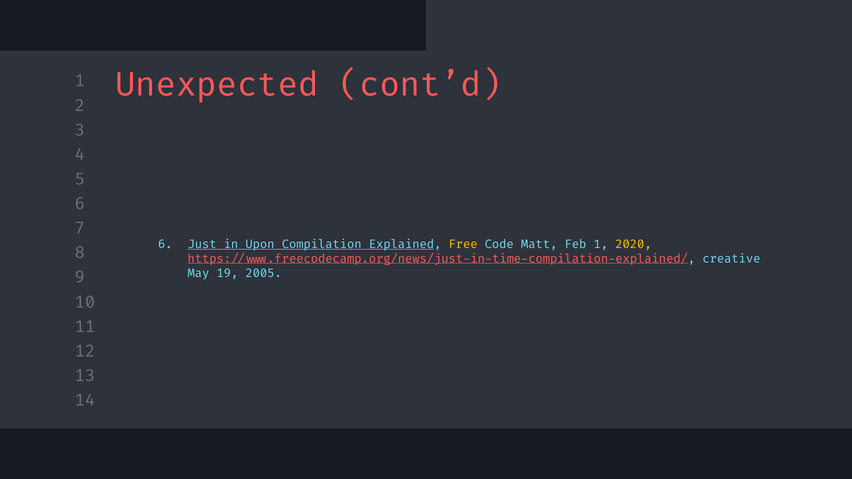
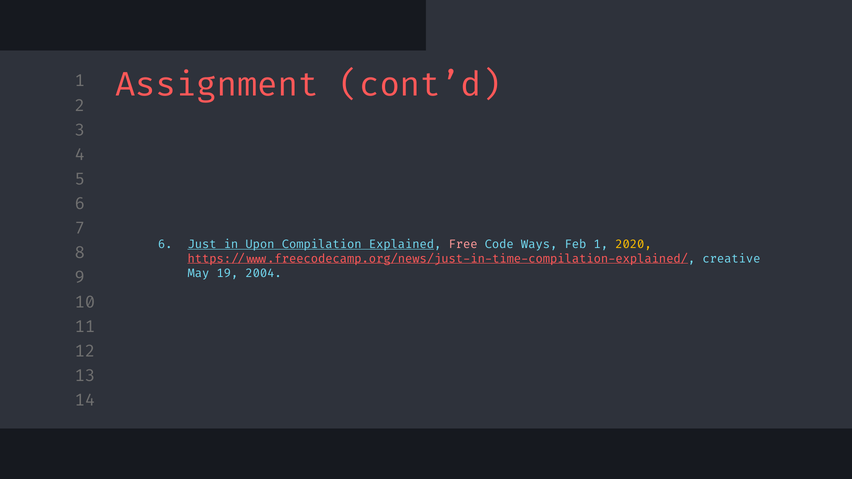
Unexpected: Unexpected -> Assignment (217, 85)
Free colour: yellow -> pink (463, 245)
Matt: Matt -> Ways (539, 245)
2005: 2005 -> 2004 (264, 273)
